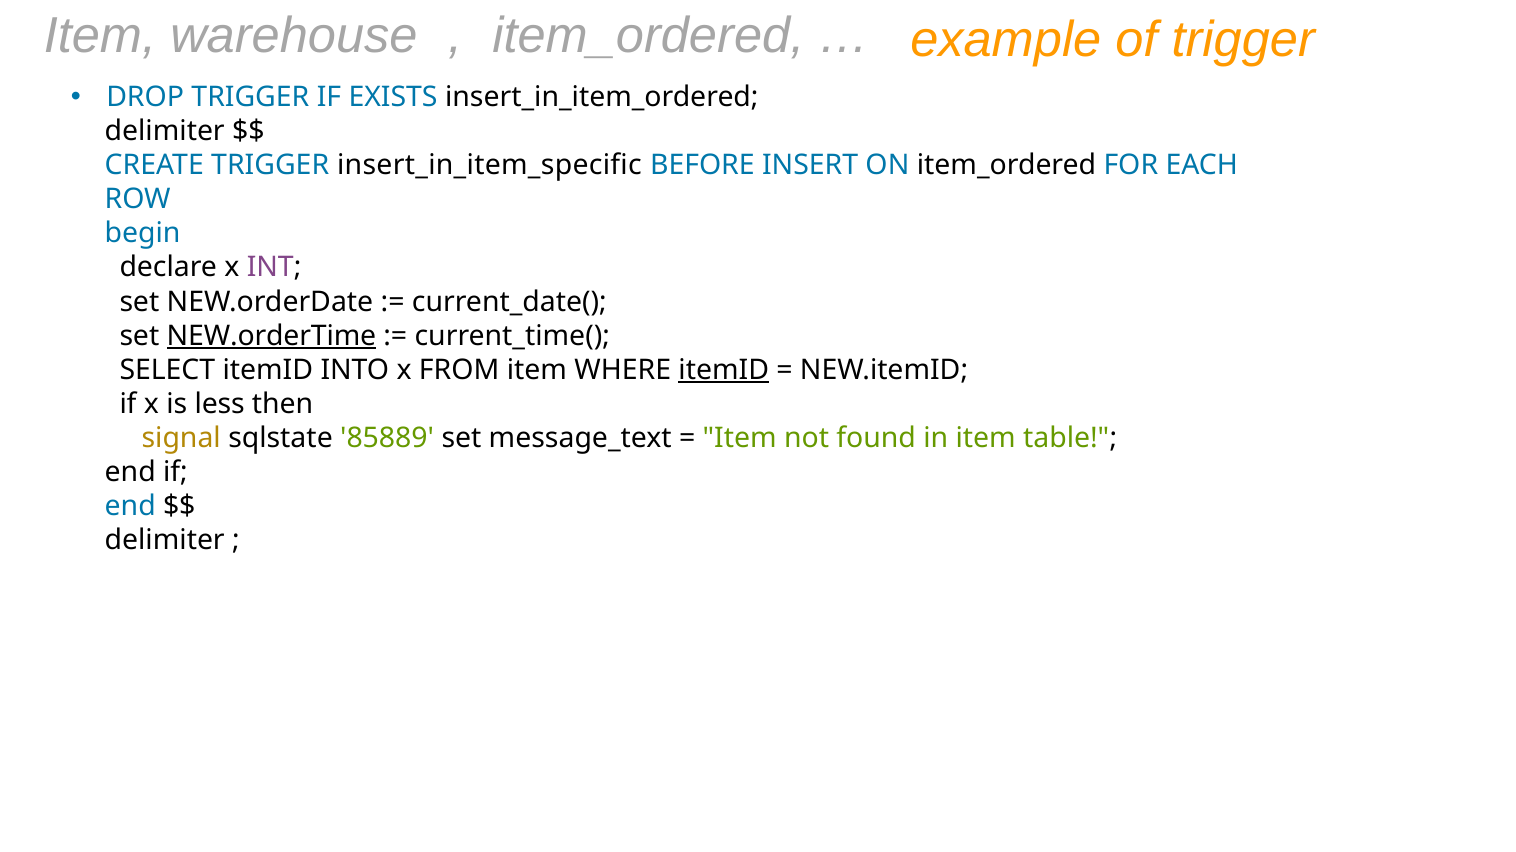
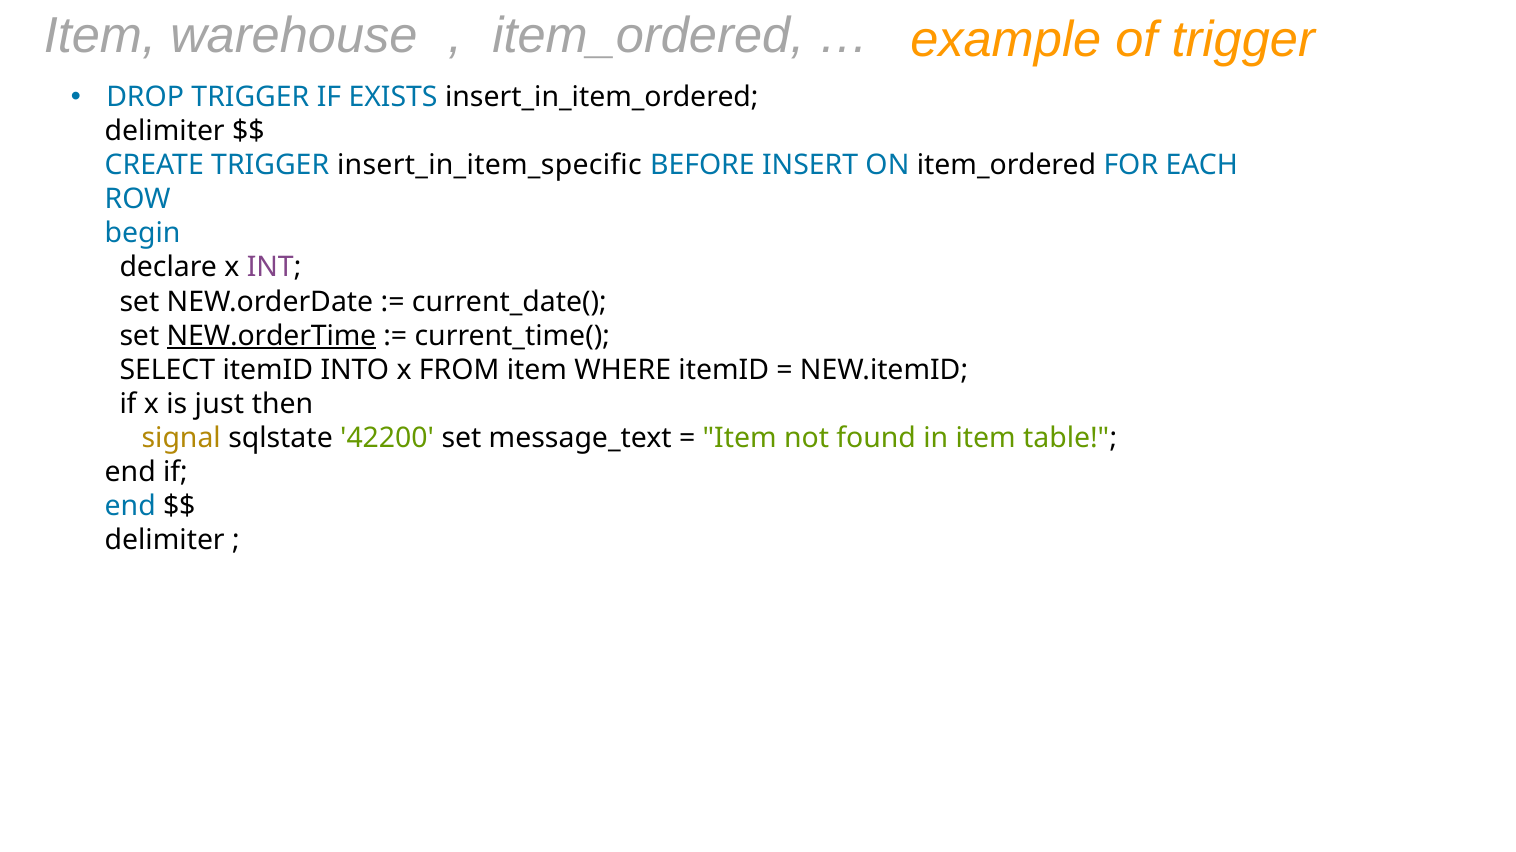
itemID underline: present -> none (724, 370)
less: less -> just (219, 404)
85889: 85889 -> 42200 (387, 438)
